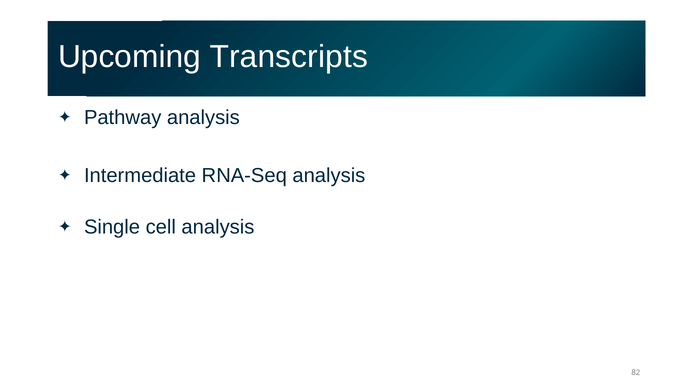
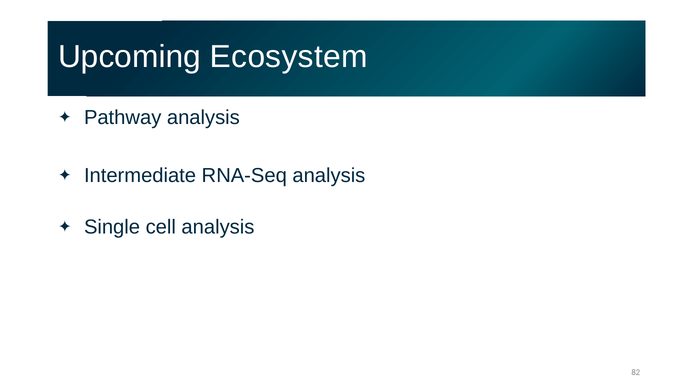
Transcripts: Transcripts -> Ecosystem (289, 57)
